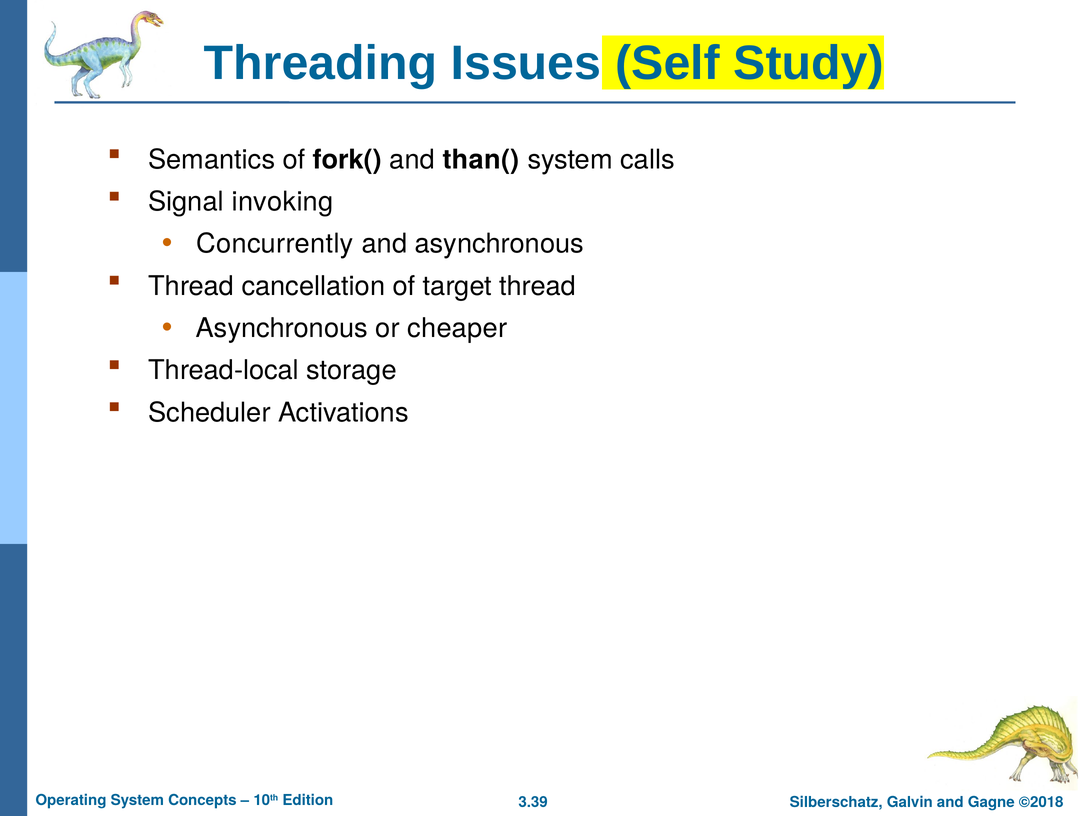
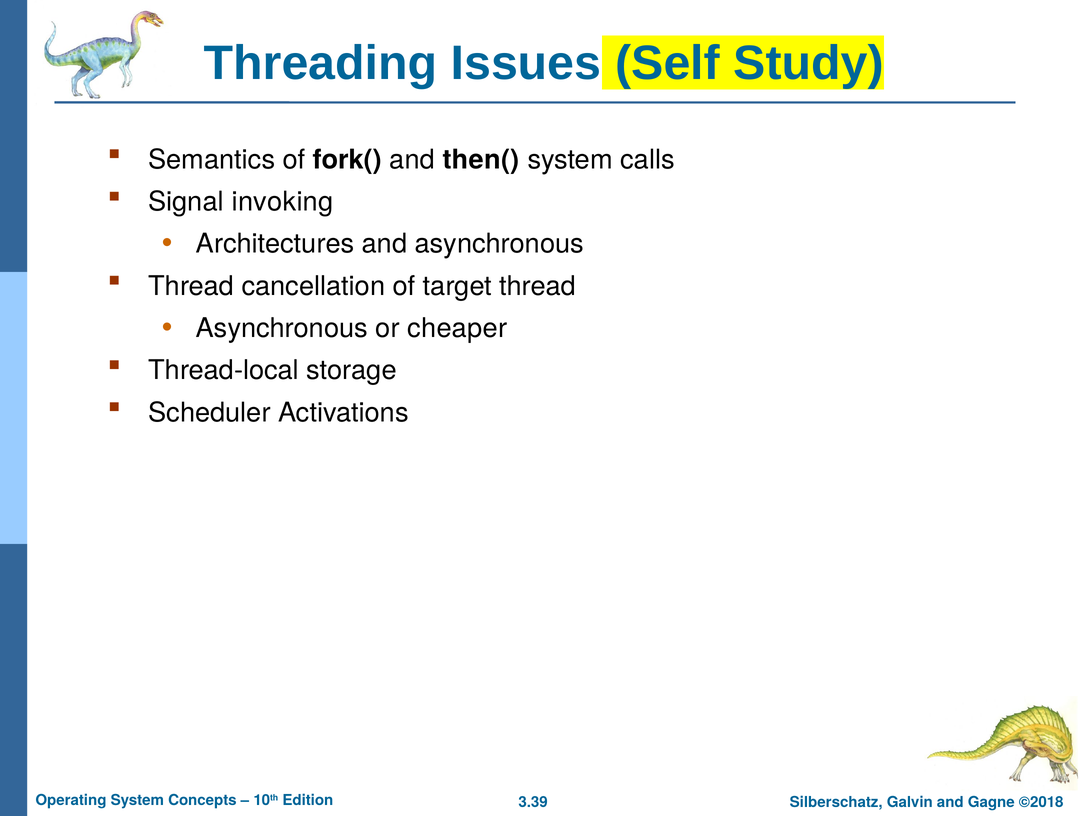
than(: than( -> then( (481, 160)
Concurrently: Concurrently -> Architectures (275, 244)
